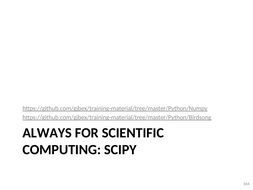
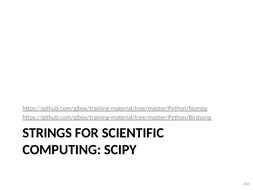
ALWAYS: ALWAYS -> STRINGS (47, 133)
